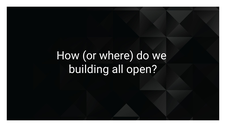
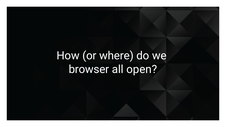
building: building -> browser (89, 69)
